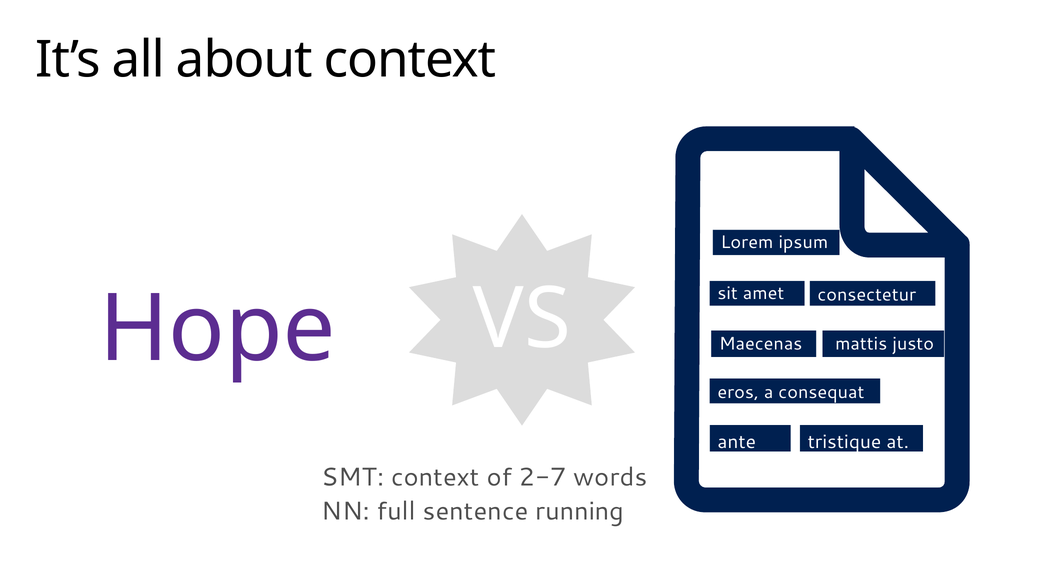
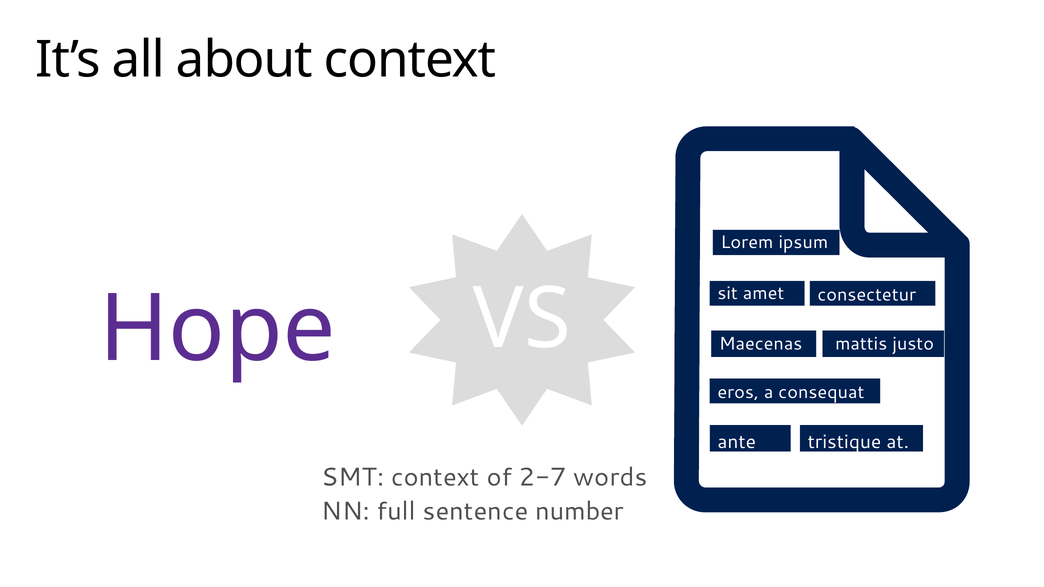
running: running -> number (580, 512)
